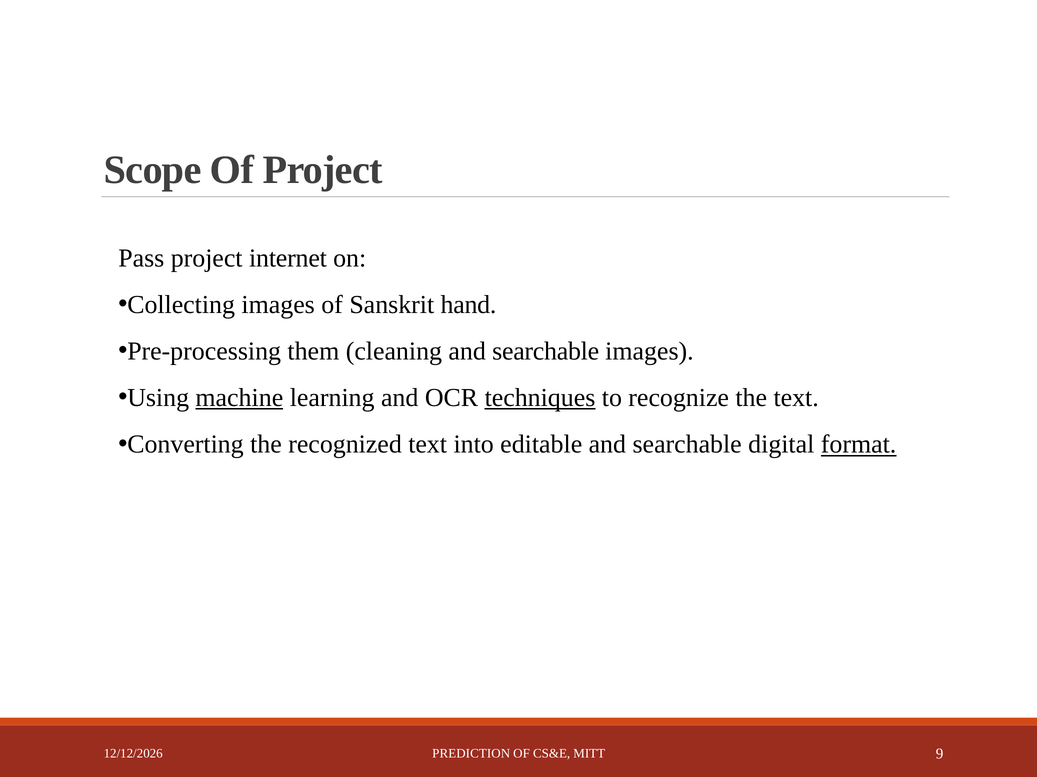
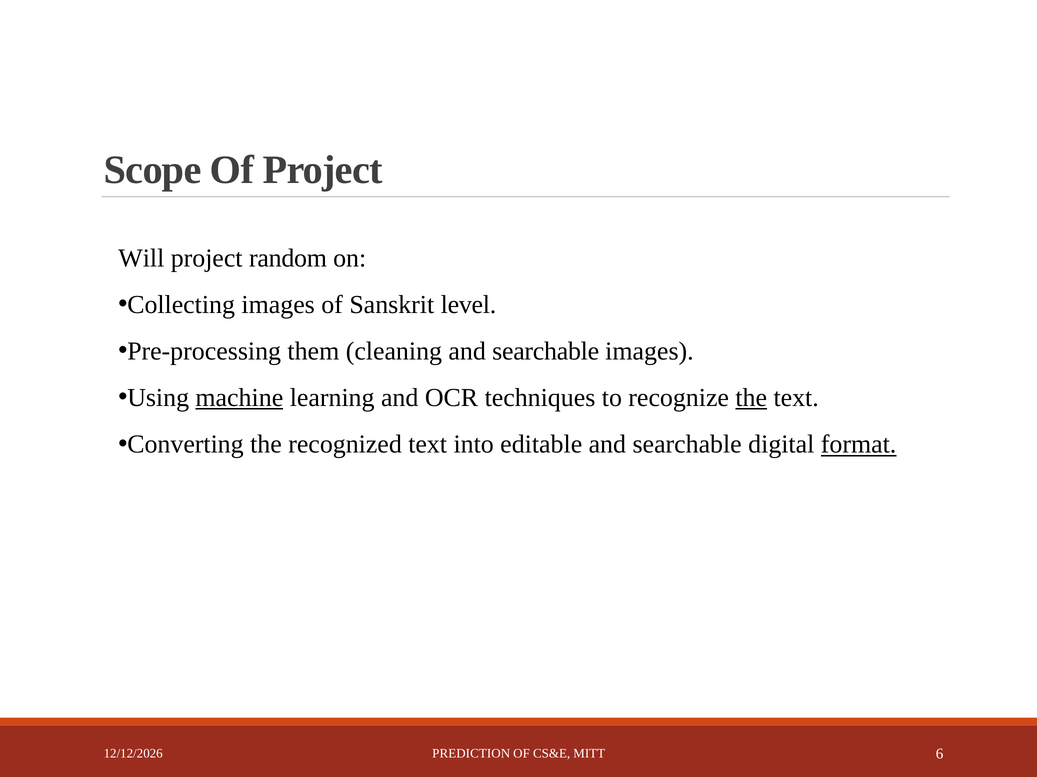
Pass: Pass -> Will (141, 258)
internet: internet -> random (288, 258)
hand: hand -> level (468, 305)
techniques underline: present -> none (540, 398)
the underline: none -> present (751, 398)
9: 9 -> 6 (940, 754)
